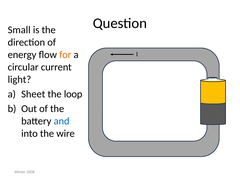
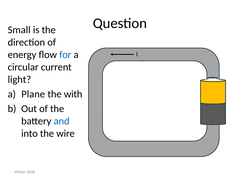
for colour: orange -> blue (65, 55)
Sheet: Sheet -> Plane (33, 94)
loop: loop -> with (73, 94)
